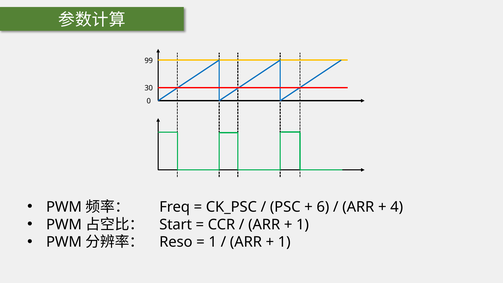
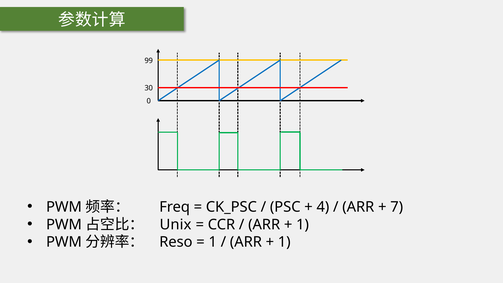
6: 6 -> 4 (323, 207)
4: 4 -> 7 (397, 207)
Start: Start -> Unix (175, 224)
